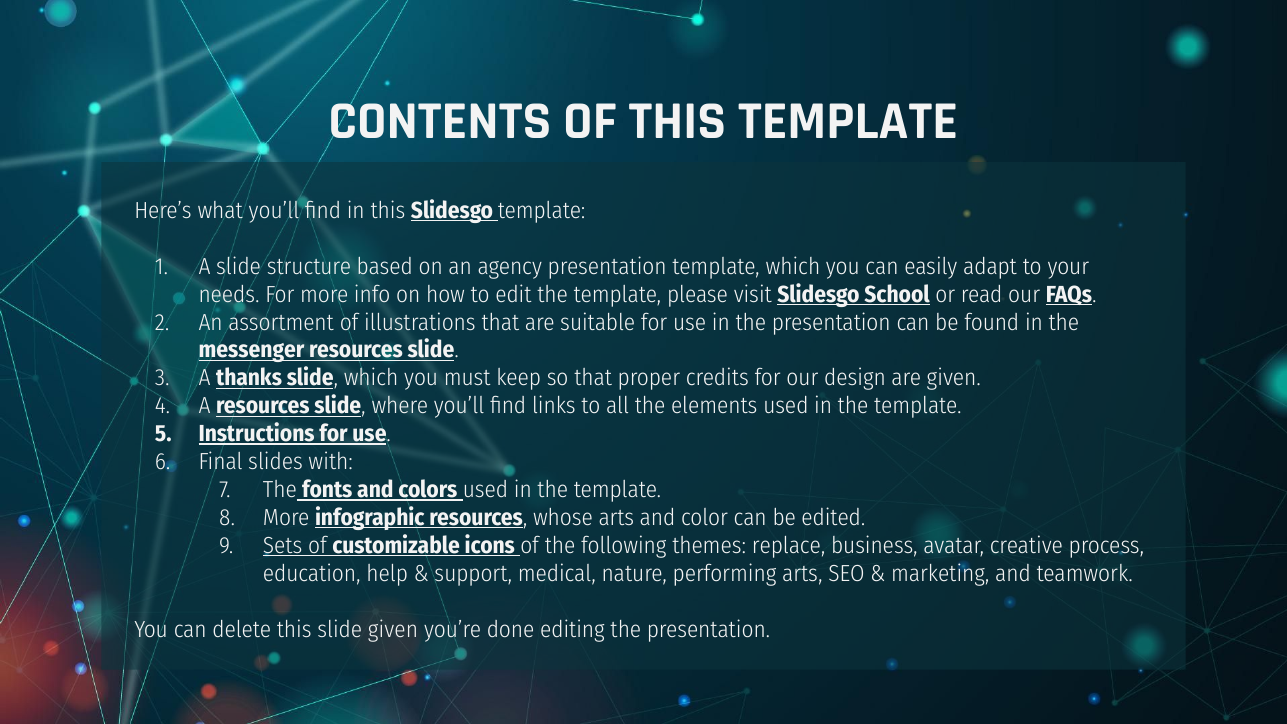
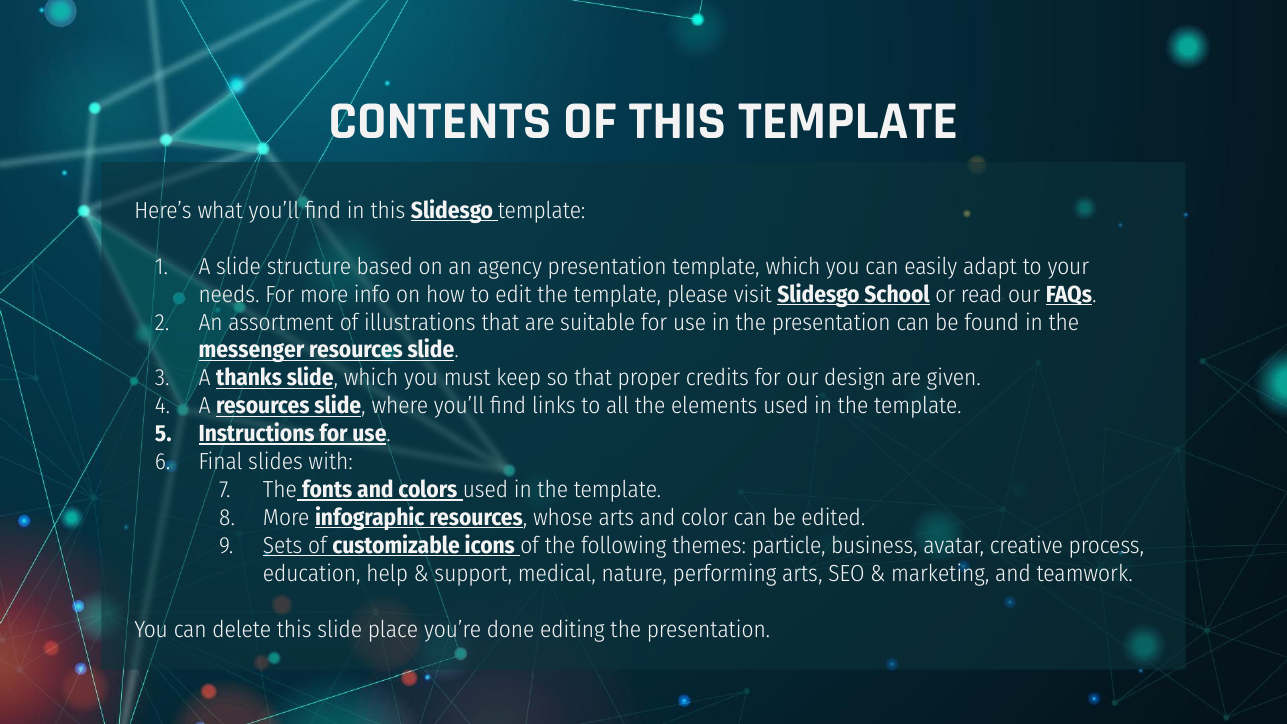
replace: replace -> particle (789, 546)
slide given: given -> place (393, 629)
